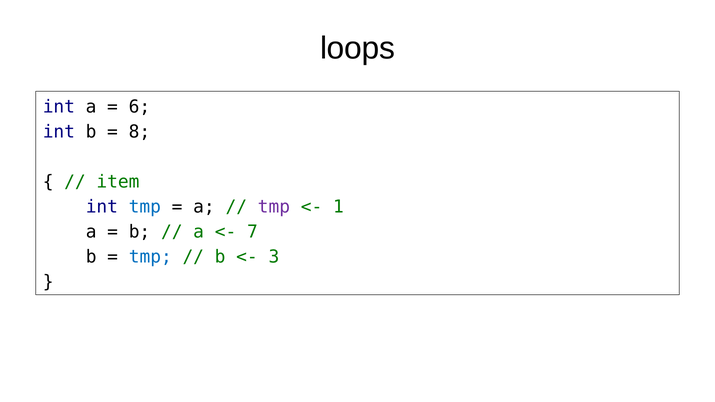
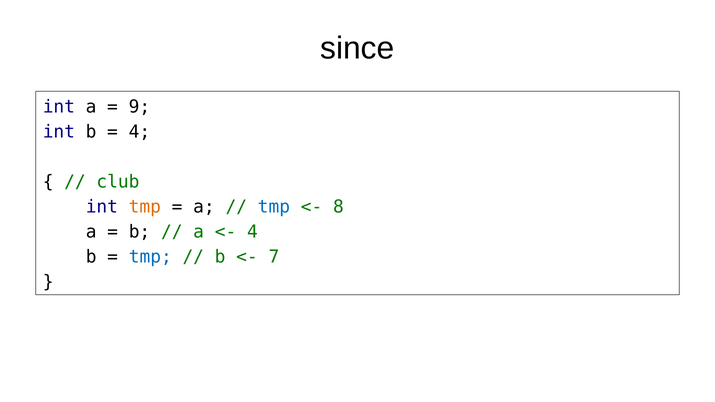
loops: loops -> since (357, 48)
6: 6 -> 9 (139, 107)
8: 8 -> 4 (139, 132)
item: item -> club (118, 182)
tmp colour: blue -> orange (145, 207)
tmp colour: purple -> blue (274, 207)
1: 1 -> 8 (338, 207)
7: 7 -> 4 (252, 232)
3: 3 -> 7 (274, 257)
